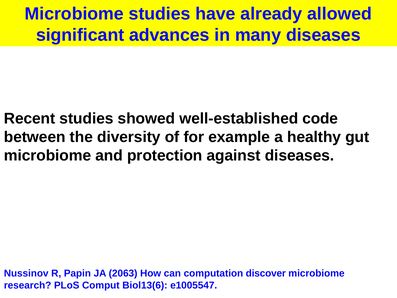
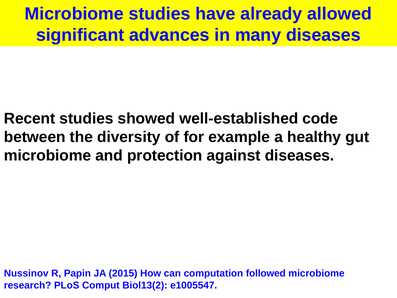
2063: 2063 -> 2015 (123, 273)
discover: discover -> followed (266, 273)
Biol13(6: Biol13(6 -> Biol13(2 (145, 285)
